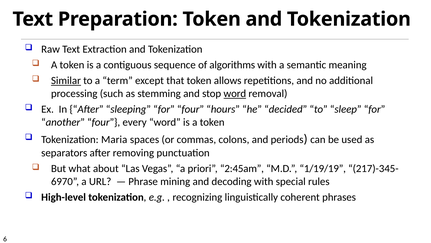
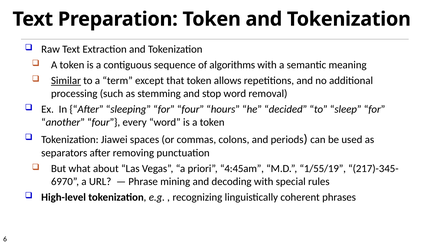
word underline: present -> none (235, 93)
Maria: Maria -> Jiawei (114, 139)
2:45am: 2:45am -> 4:45am (242, 168)
1/19/19: 1/19/19 -> 1/55/19 (323, 168)
